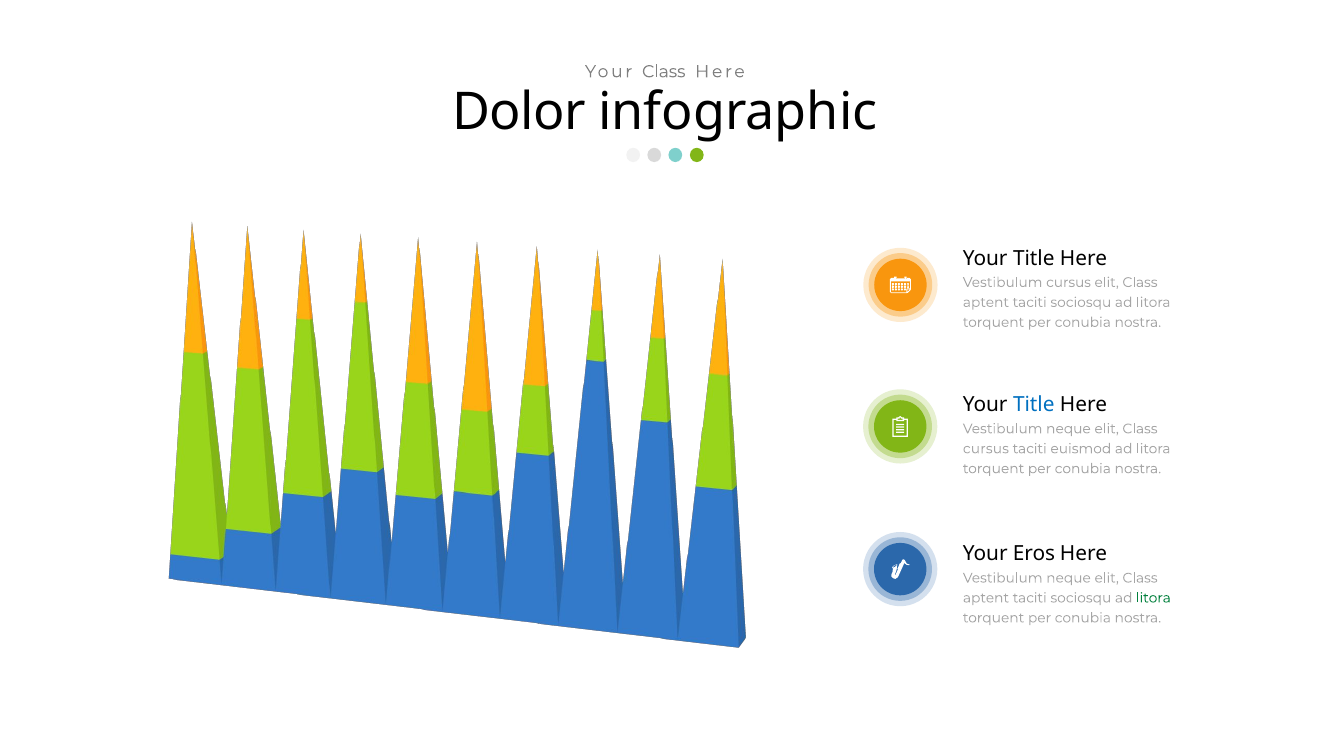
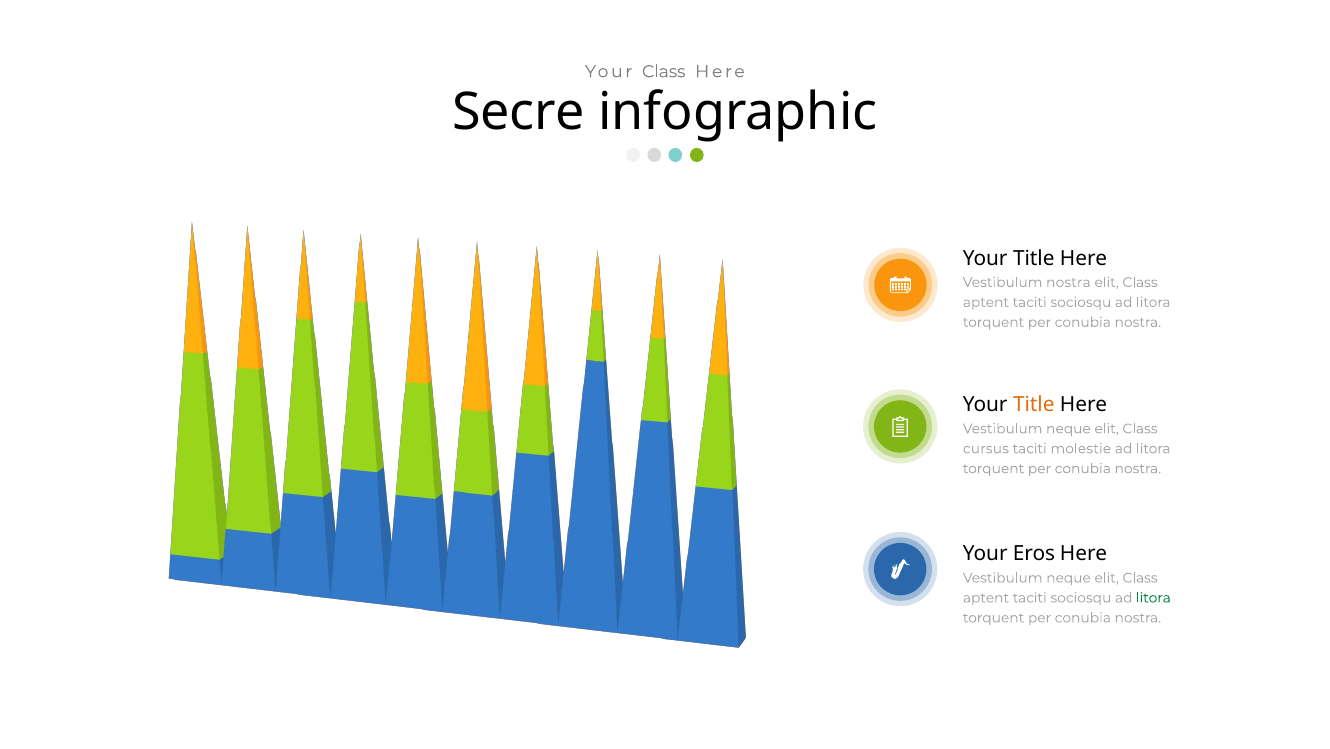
Dolor: Dolor -> Secre (519, 113)
Vestibulum cursus: cursus -> nostra (1068, 282)
Title colour: blue -> orange (1034, 405)
euismod: euismod -> molestie (1081, 449)
